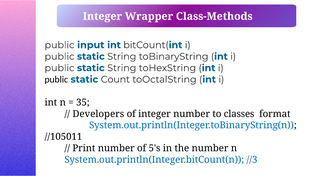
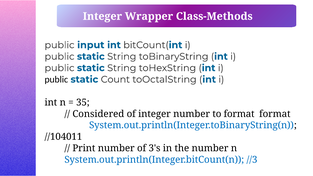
Developers: Developers -> Considered (98, 114)
to classes: classes -> format (239, 114)
//105011: //105011 -> //104011 (63, 137)
5's: 5's -> 3's (155, 148)
